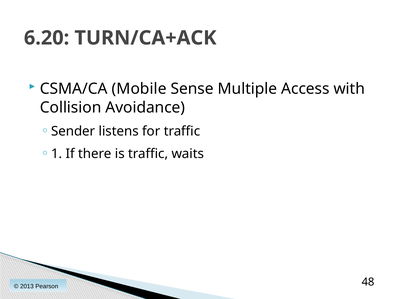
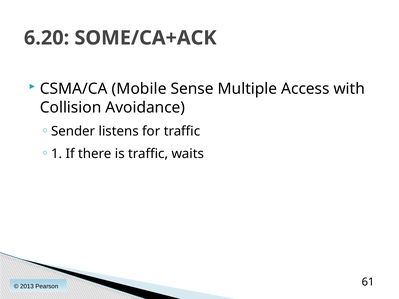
TURN/CA+ACK: TURN/CA+ACK -> SOME/CA+ACK (146, 38)
48: 48 -> 61 (368, 282)
